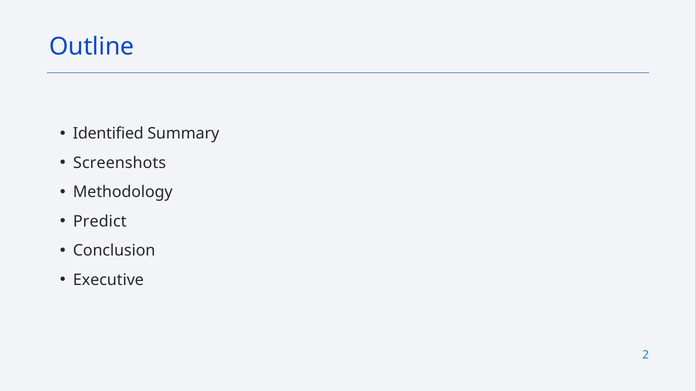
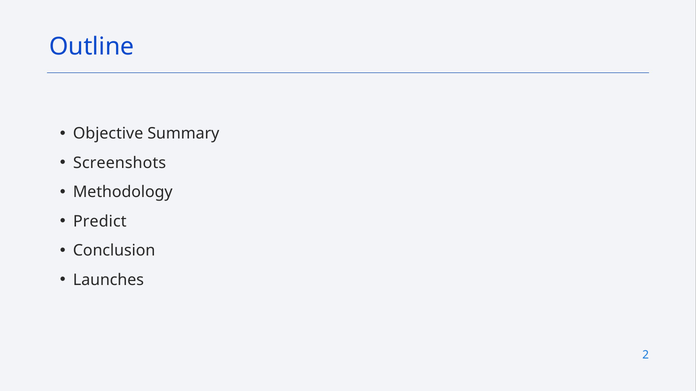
Identified: Identified -> Objective (108, 134)
Executive: Executive -> Launches (108, 280)
